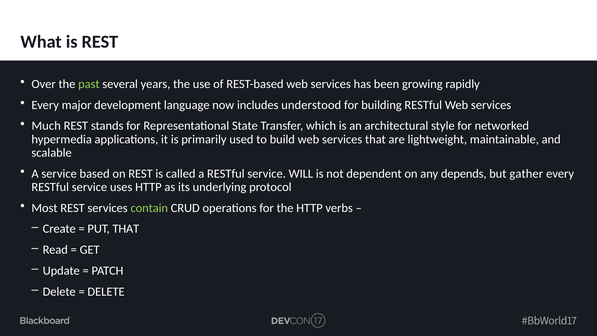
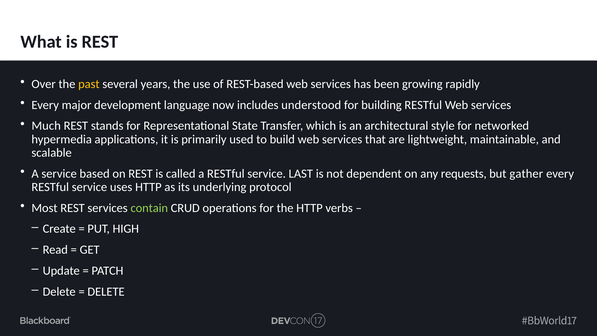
past colour: light green -> yellow (89, 84)
WILL: WILL -> LAST (301, 174)
depends: depends -> requests (464, 174)
PUT THAT: THAT -> HIGH (126, 229)
